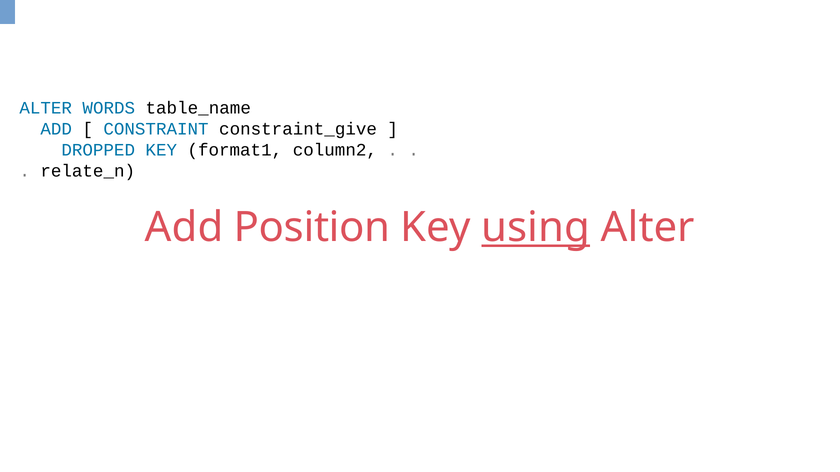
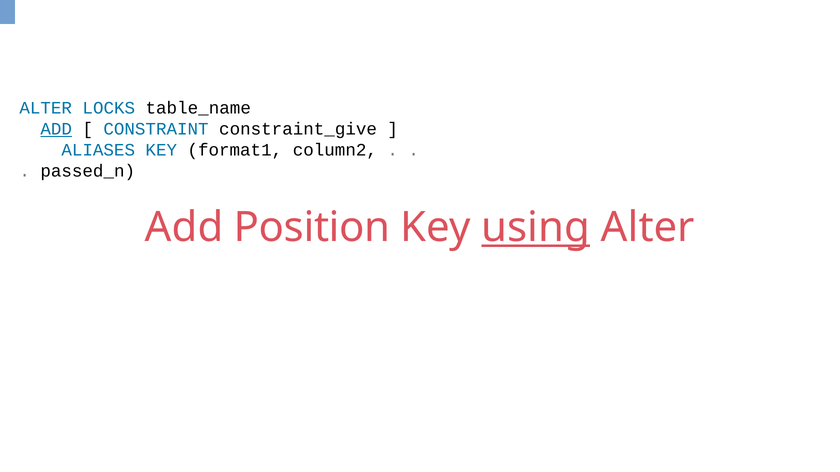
WORDS: WORDS -> LOCKS (109, 108)
ADD underline: none -> present (56, 129)
DROPPED: DROPPED -> ALIASES (98, 150)
relate_n: relate_n -> passed_n (88, 171)
